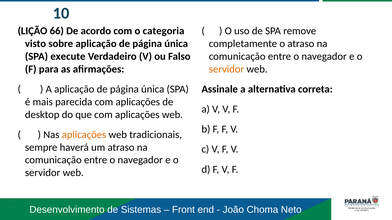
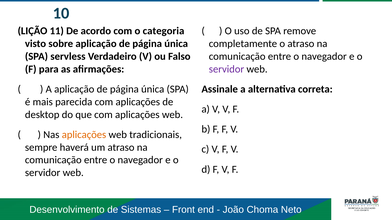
66: 66 -> 11 (57, 31)
execute: execute -> servless (68, 57)
servidor colour: orange -> purple (226, 69)
